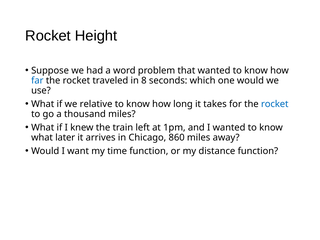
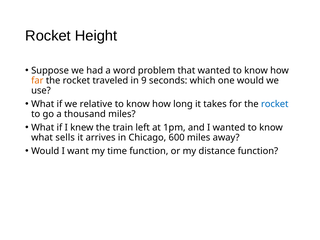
far colour: blue -> orange (37, 81)
8: 8 -> 9 (144, 81)
later: later -> sells (65, 138)
860: 860 -> 600 (177, 138)
